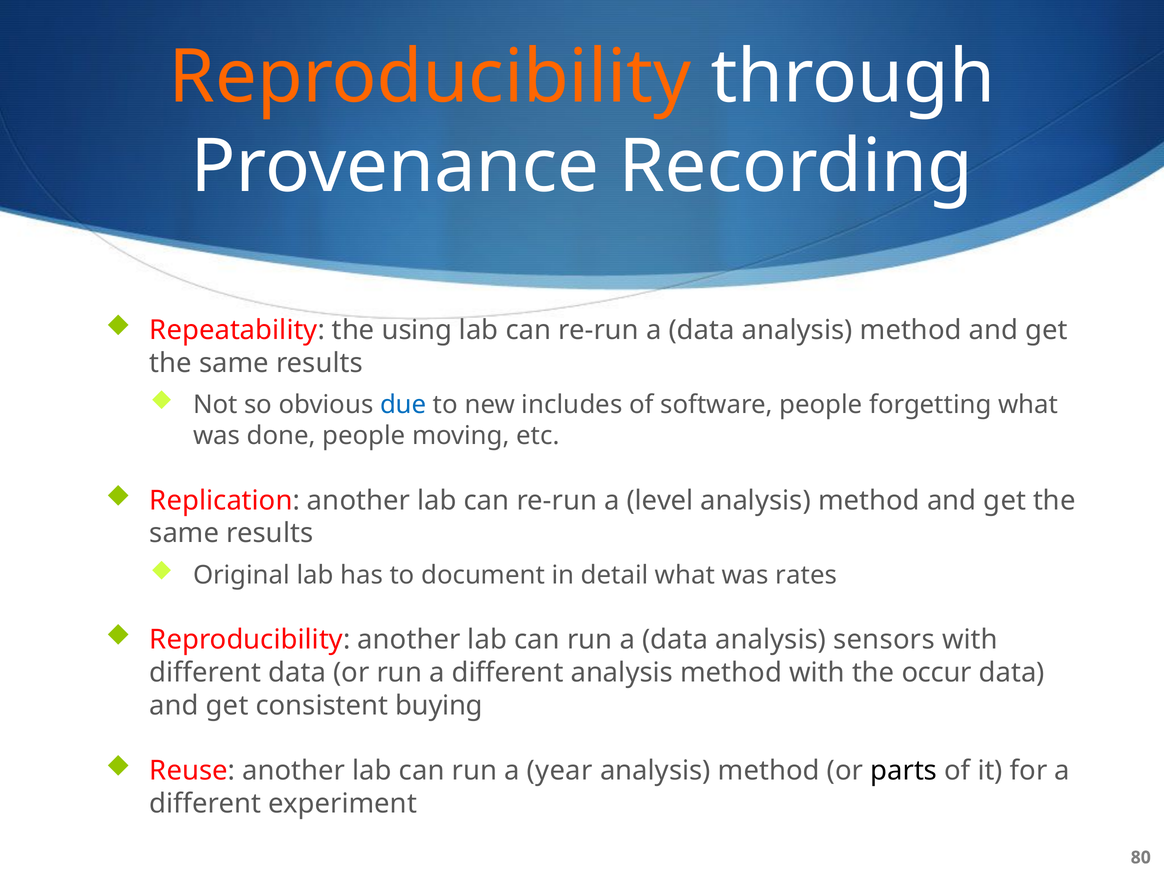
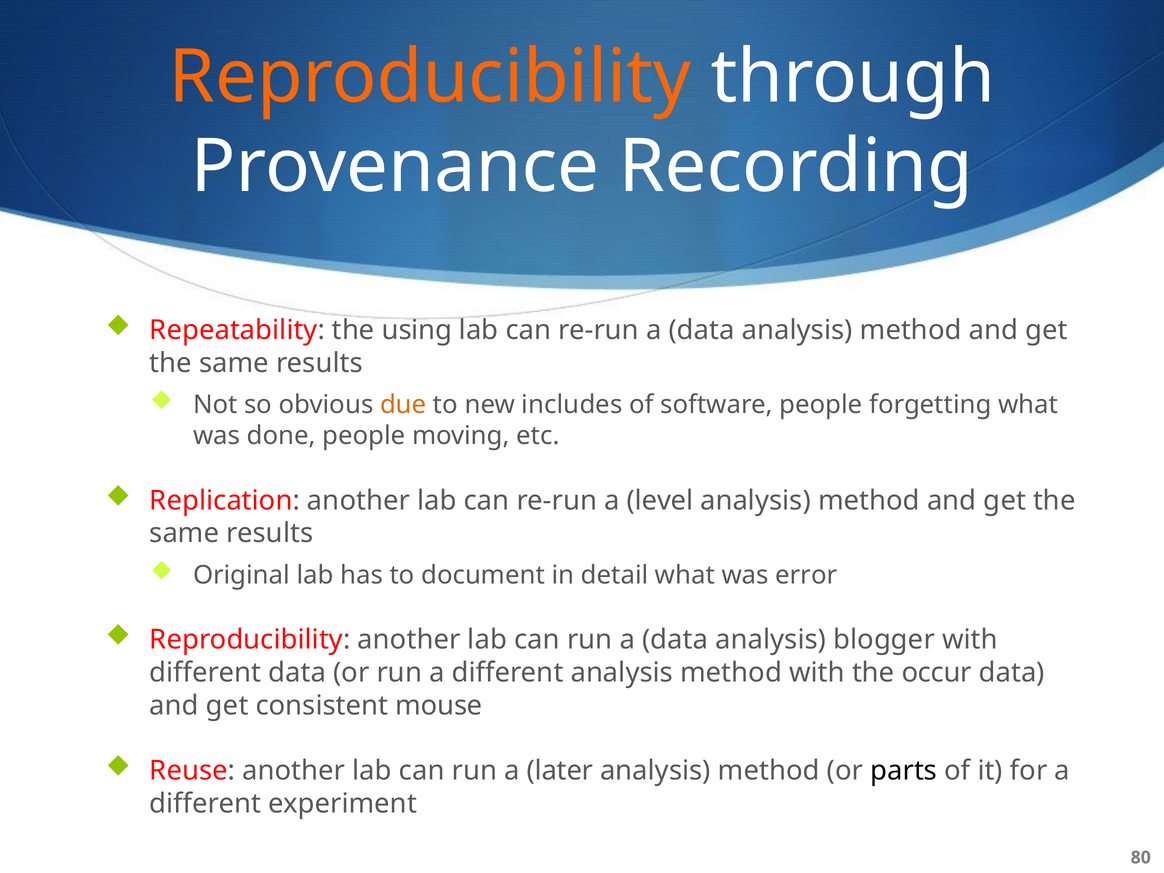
due colour: blue -> orange (403, 405)
rates: rates -> error (806, 575)
sensors: sensors -> blogger (884, 640)
buying: buying -> mouse (439, 706)
year: year -> later (560, 771)
